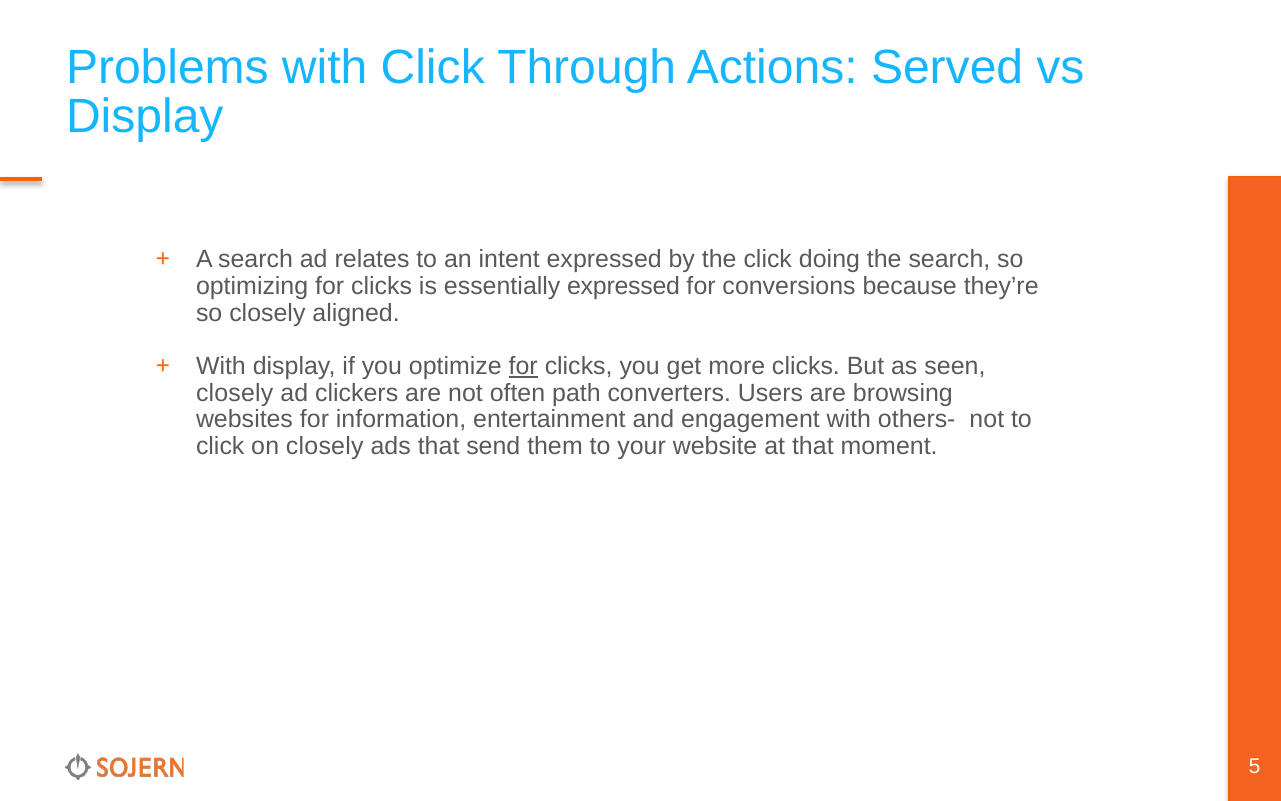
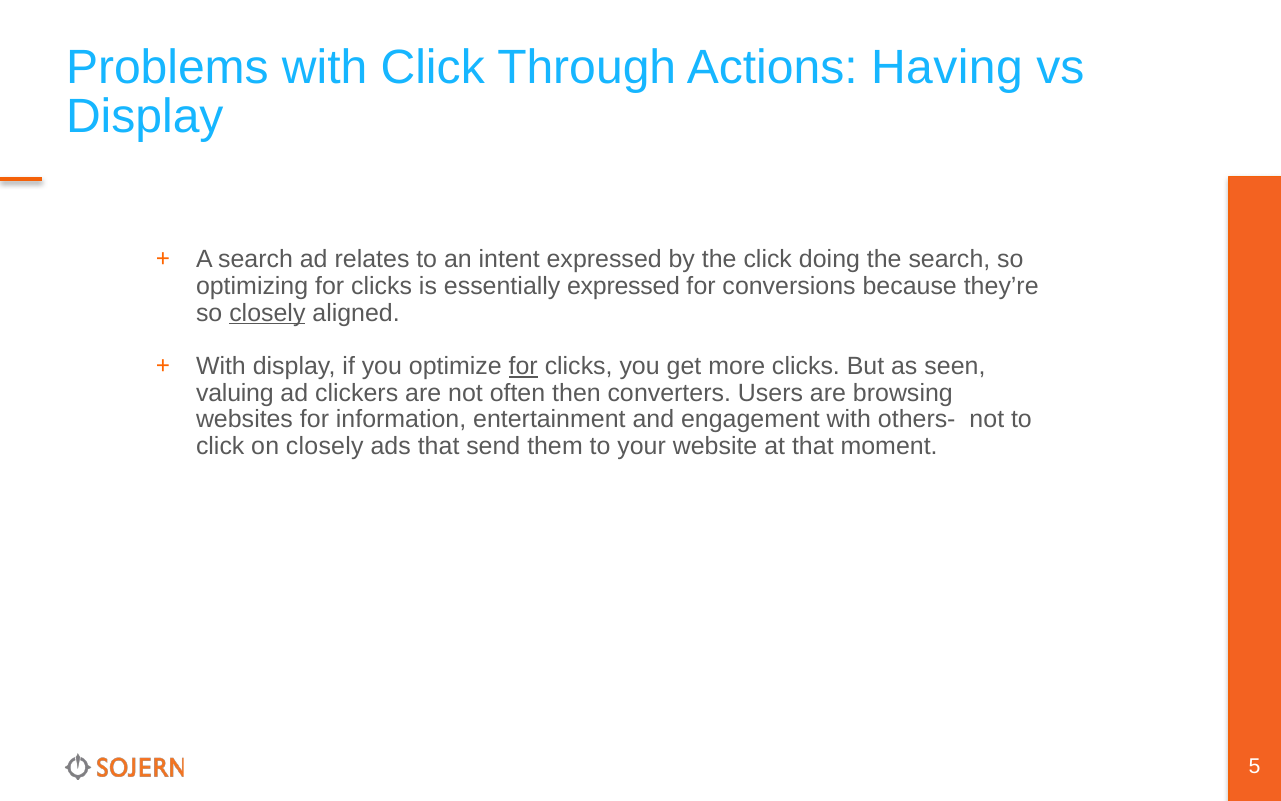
Served: Served -> Having (947, 68)
closely underline: none -> present (267, 313)
closely: closely -> valuing (235, 393)
path: path -> then (576, 393)
